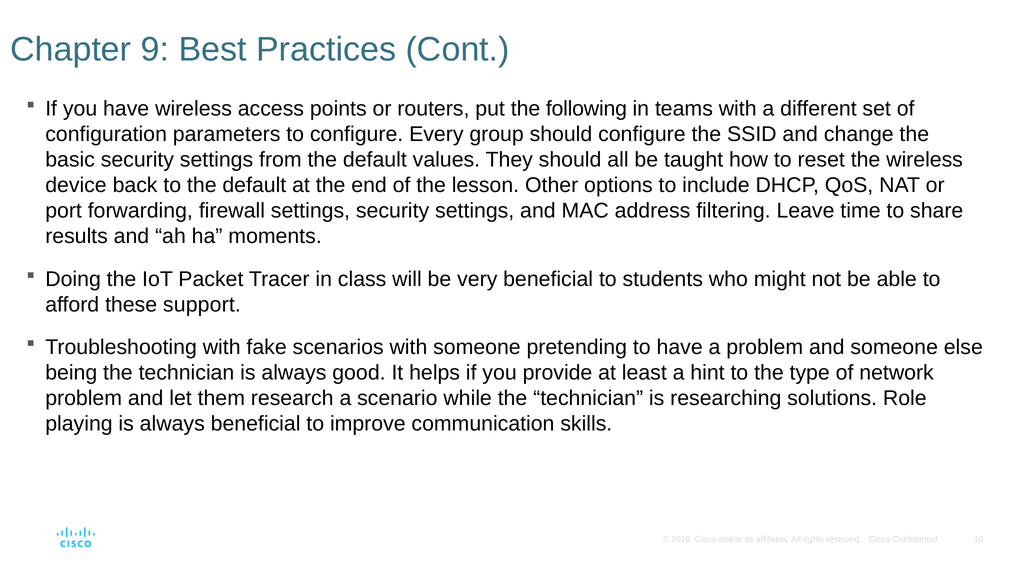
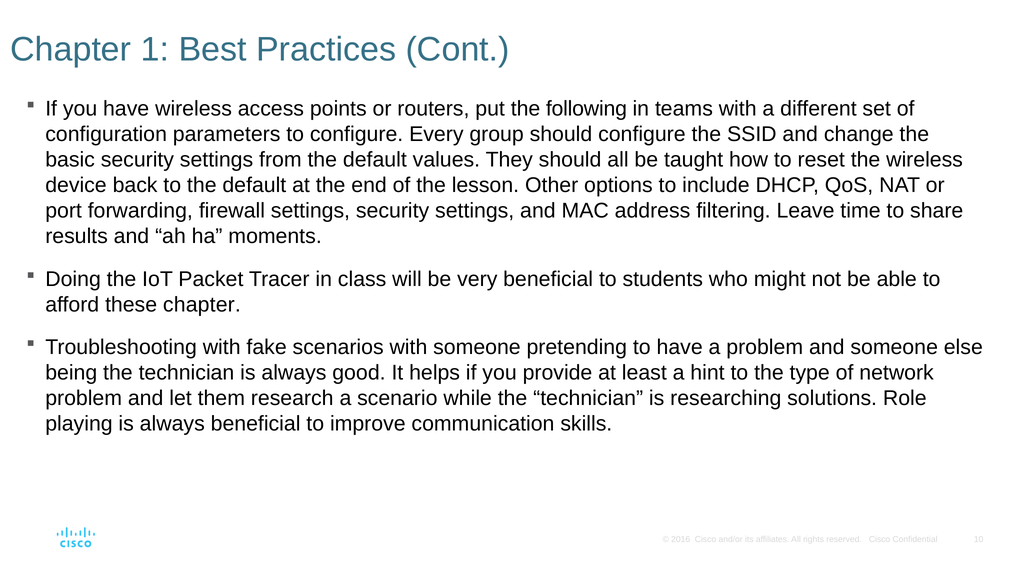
9: 9 -> 1 (155, 49)
these support: support -> chapter (202, 305)
